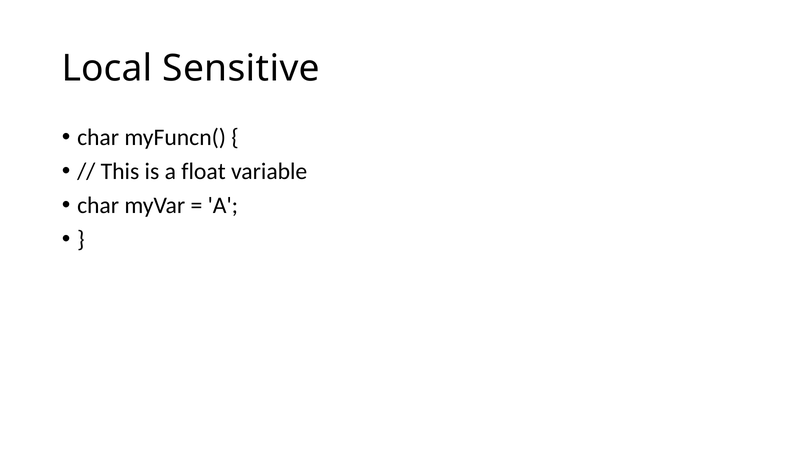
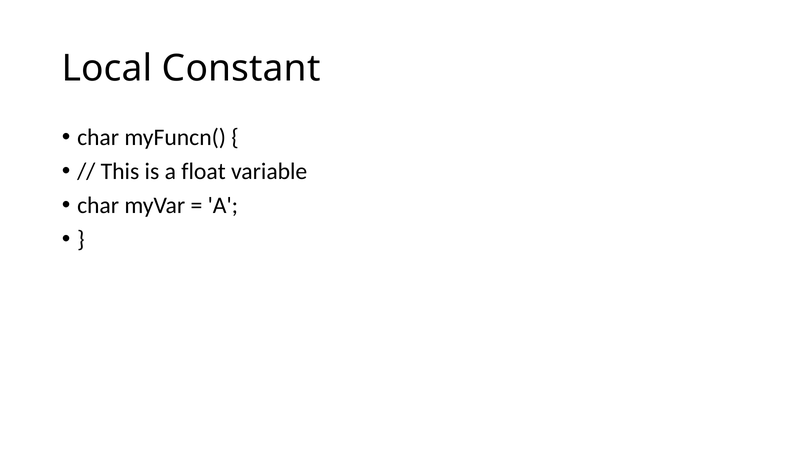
Sensitive: Sensitive -> Constant (241, 68)
